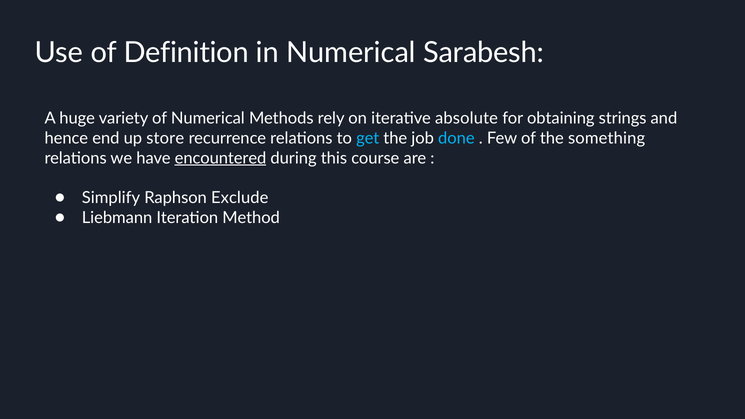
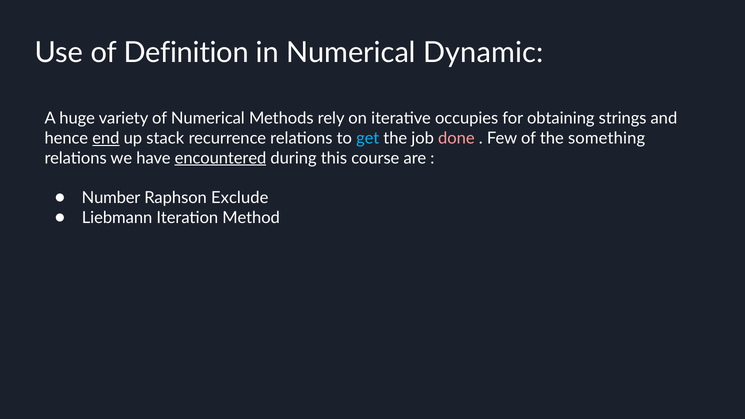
Sarabesh: Sarabesh -> Dynamic (483, 52)
absolute: absolute -> occupies (467, 118)
end underline: none -> present (106, 138)
store: store -> stack (165, 138)
done colour: light blue -> pink (456, 138)
Simplify: Simplify -> Number (111, 198)
